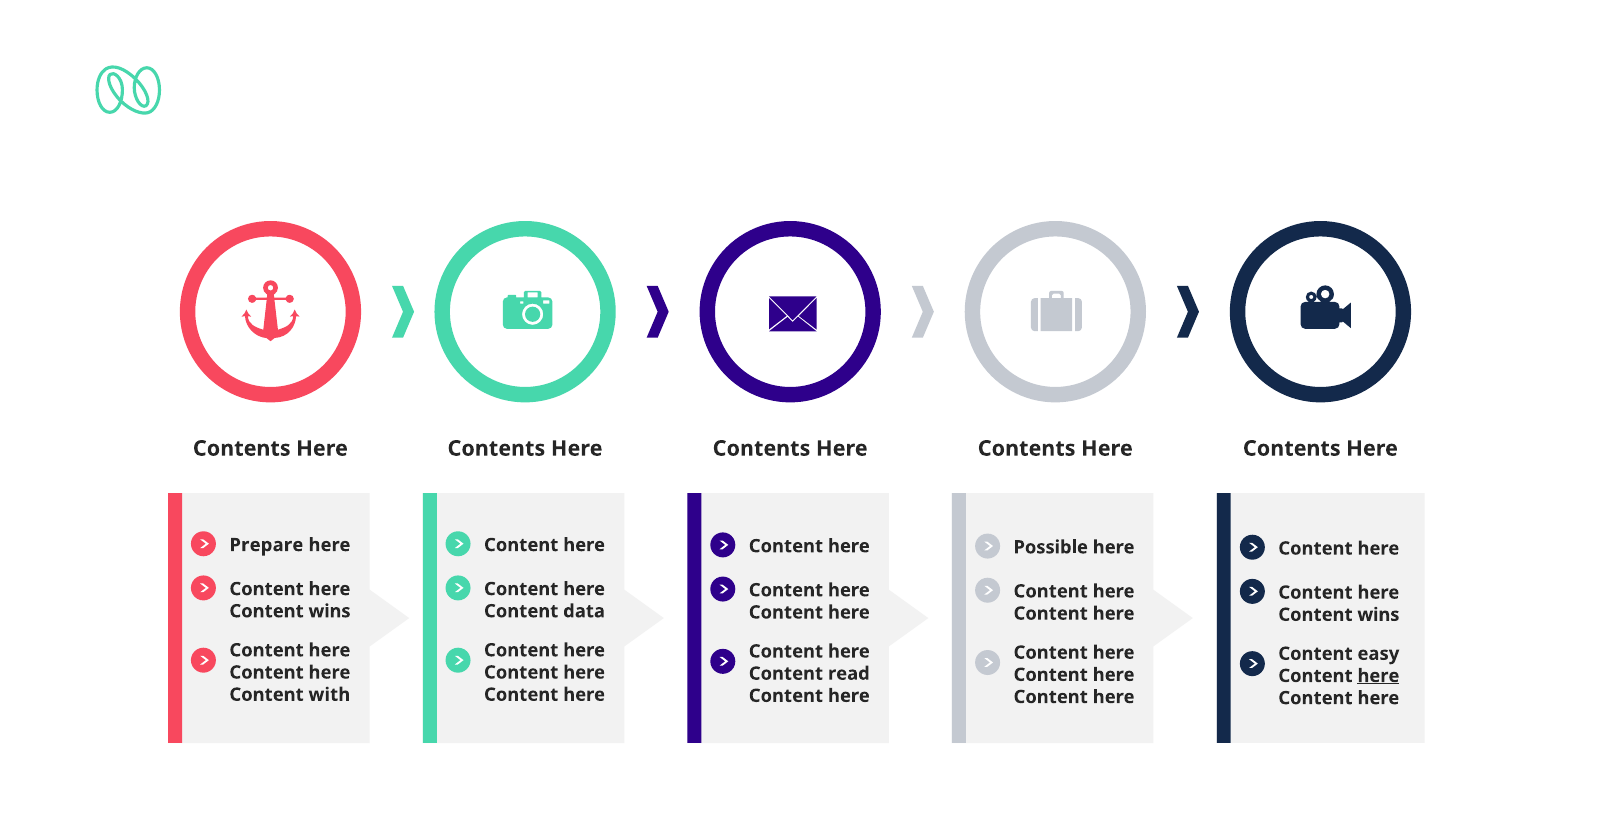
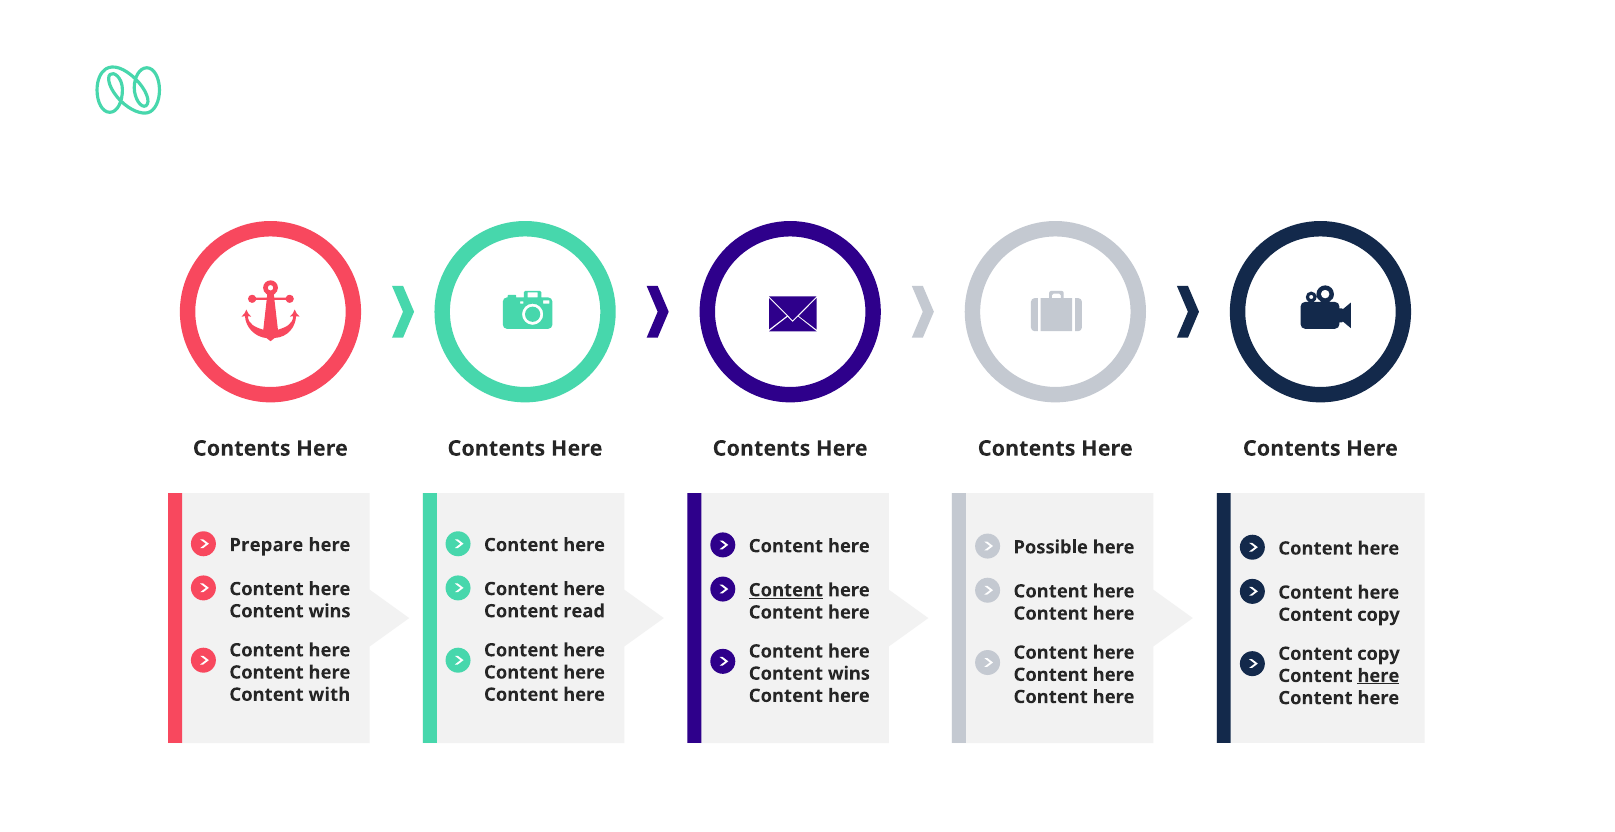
Content underline: none -> present (786, 590)
data: data -> read (584, 611)
wins: wins -> copy (1378, 614)
easy: easy -> copy (1378, 653)
read: read -> wins (849, 673)
